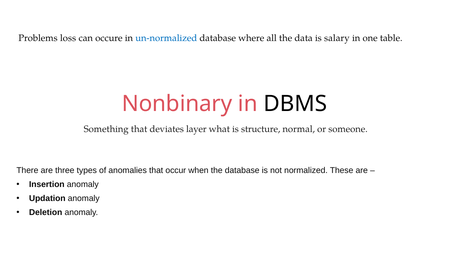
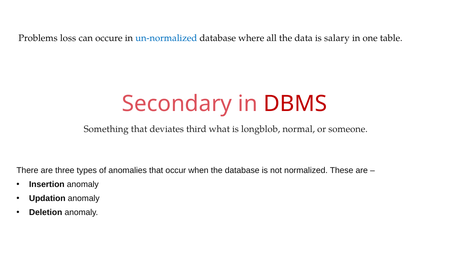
Nonbinary: Nonbinary -> Secondary (177, 104)
DBMS colour: black -> red (295, 104)
layer: layer -> third (196, 129)
structure: structure -> longblob (261, 129)
